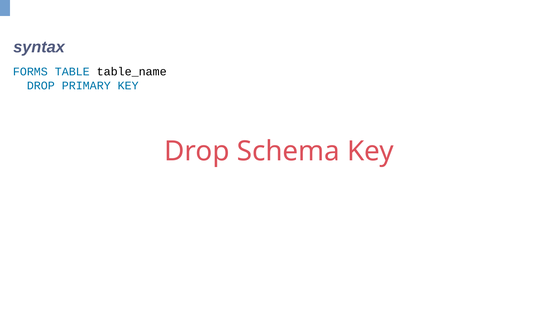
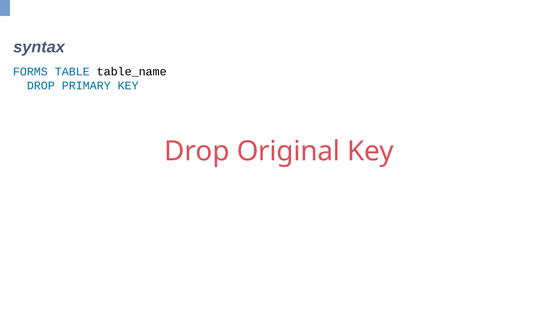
Schema: Schema -> Original (288, 151)
